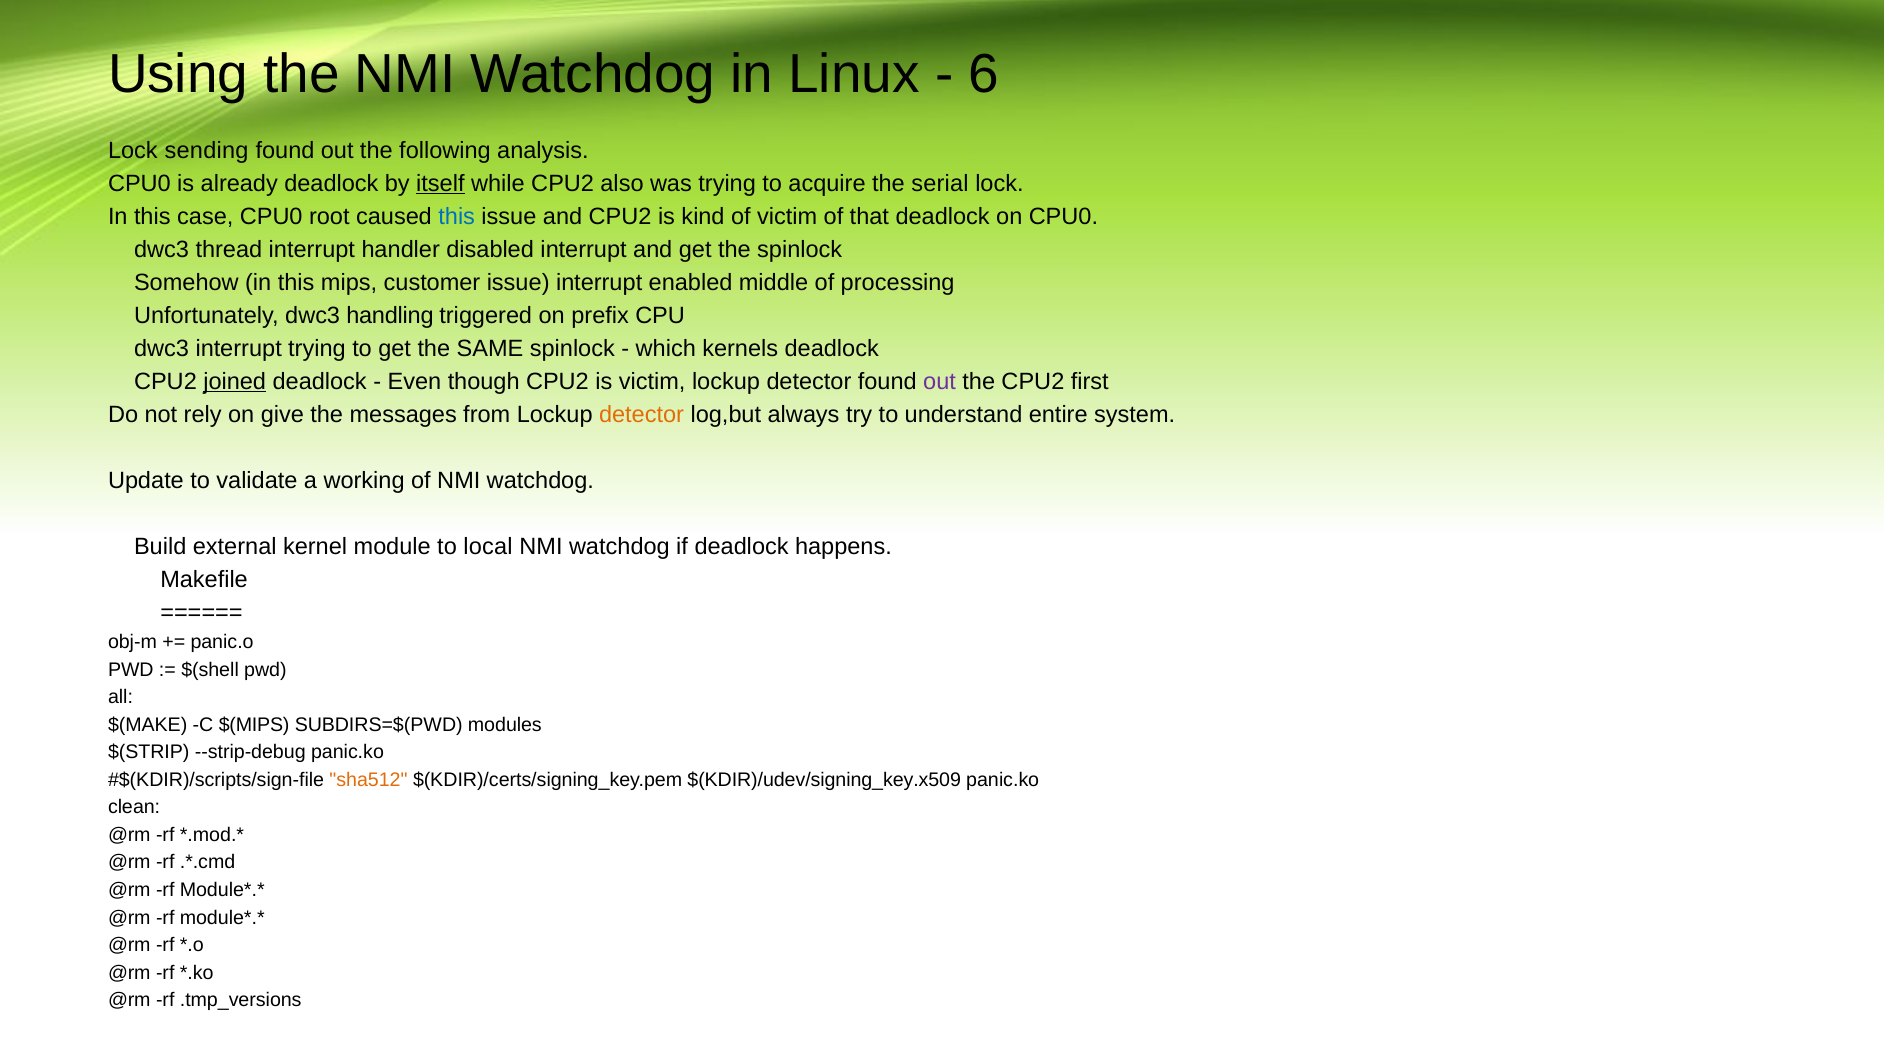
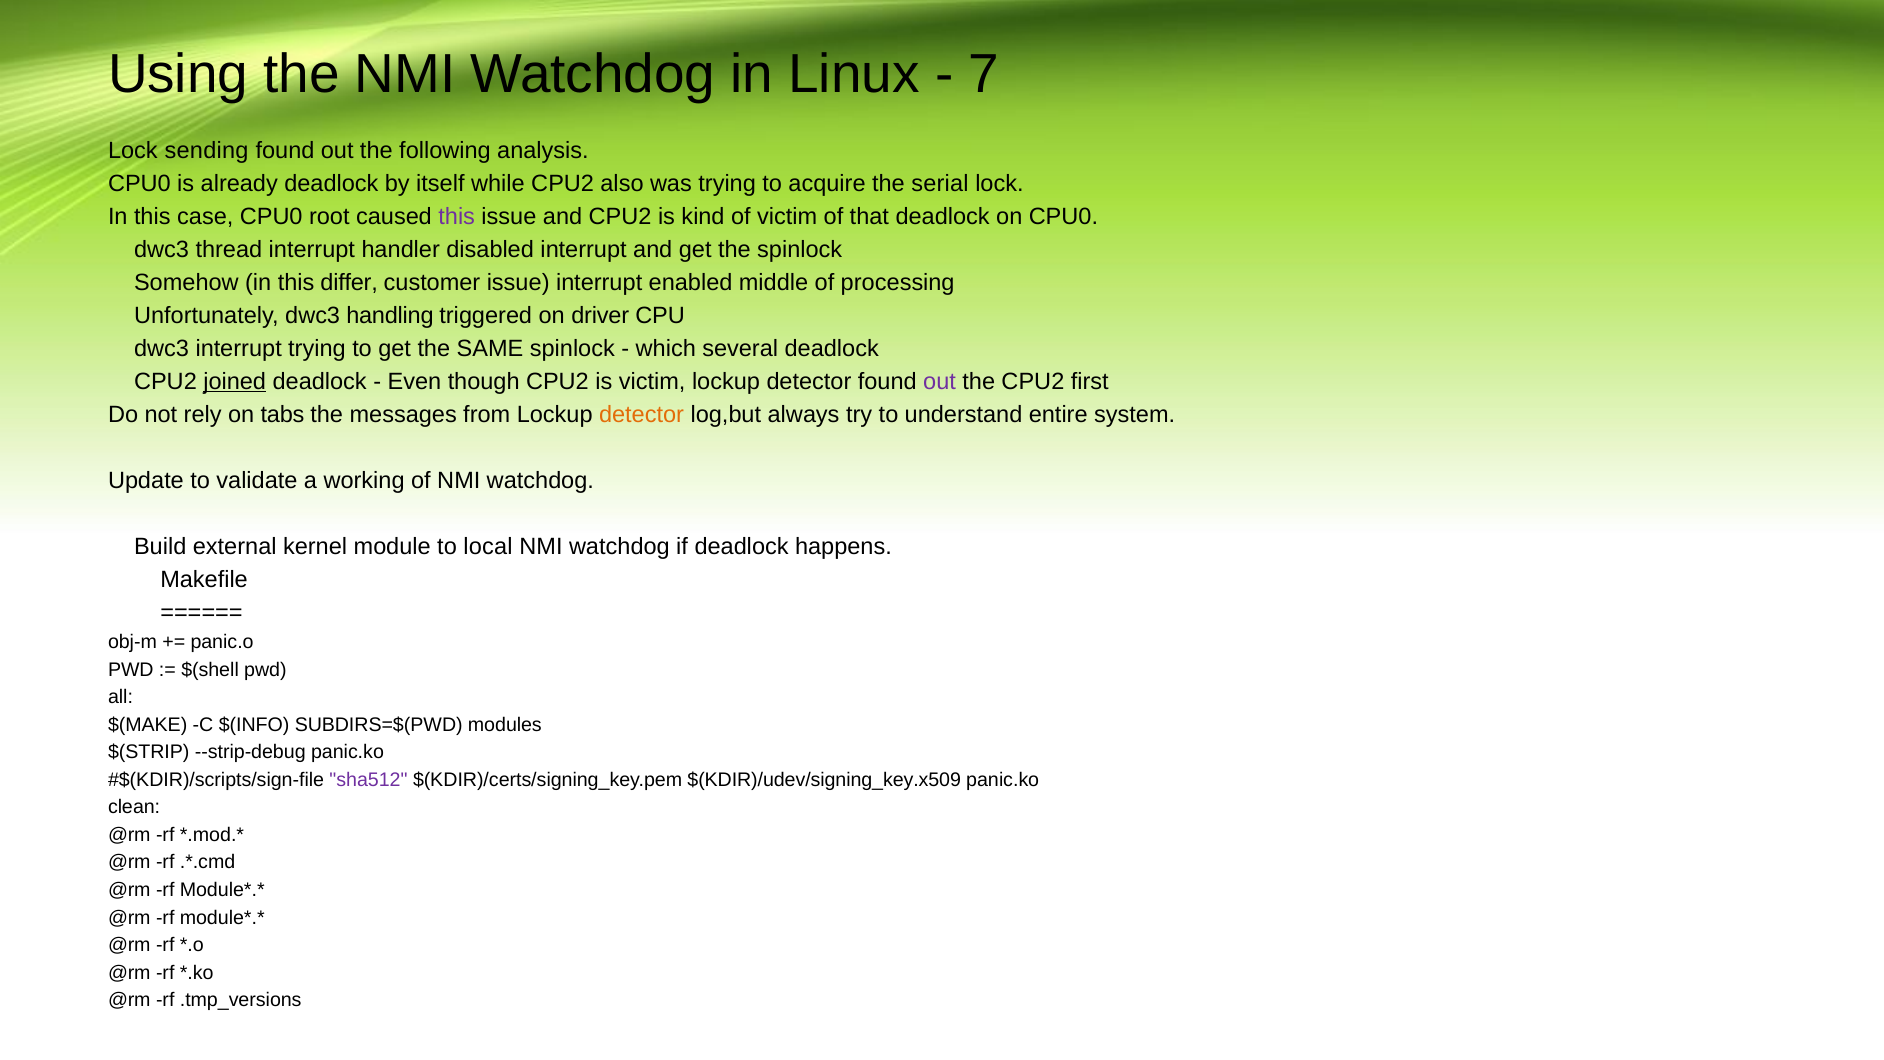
6: 6 -> 7 (984, 74)
itself underline: present -> none (440, 183)
this colour: blue -> purple (457, 216)
mips: mips -> differ (349, 282)
prefix: prefix -> driver (600, 315)
kernels: kernels -> several (740, 348)
give: give -> tabs (282, 414)
$(MIPS: $(MIPS -> $(INFO (254, 725)
sha512 colour: orange -> purple (369, 780)
